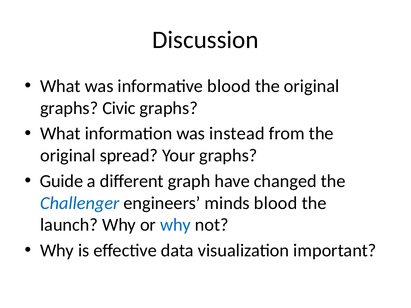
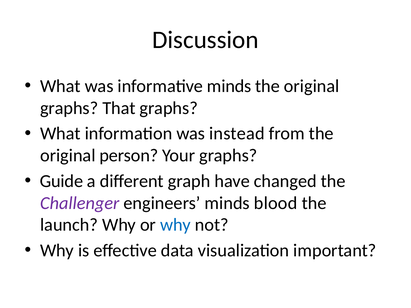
informative blood: blood -> minds (229, 86)
Civic: Civic -> That (119, 108)
spread: spread -> person (129, 156)
Challenger colour: blue -> purple (80, 203)
